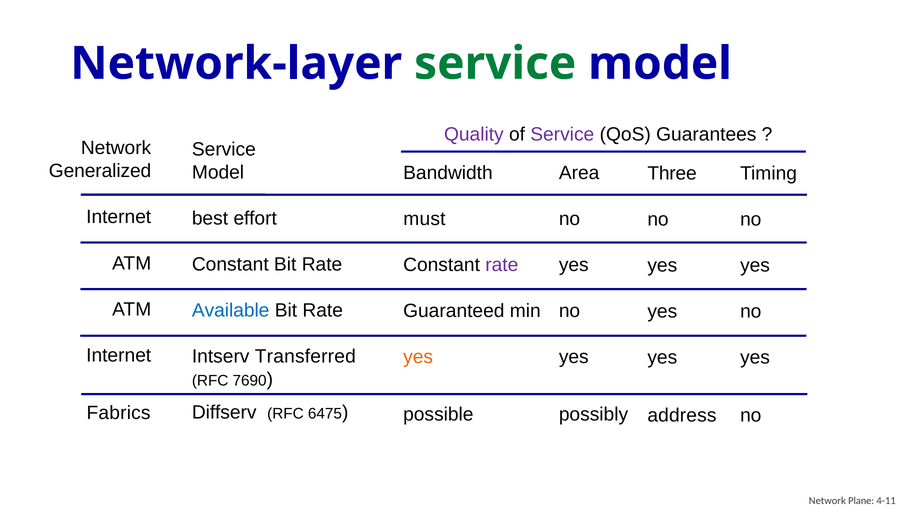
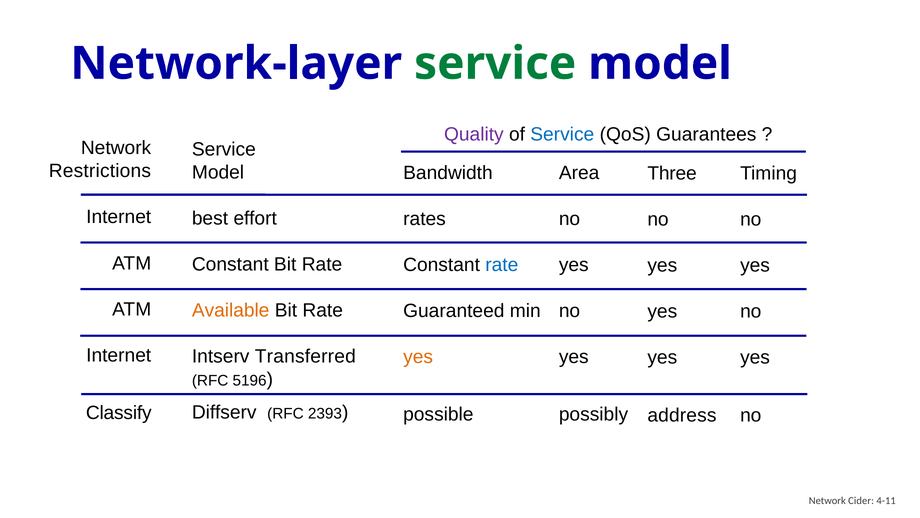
Service colour: purple -> blue (562, 134)
Generalized: Generalized -> Restrictions (100, 171)
must: must -> rates (425, 219)
rate colour: purple -> blue (502, 265)
Available colour: blue -> orange (231, 310)
7690: 7690 -> 5196 (250, 380)
6475: 6475 -> 2393 (325, 413)
Fabrics: Fabrics -> Classify (119, 413)
Plane: Plane -> Cider (861, 500)
